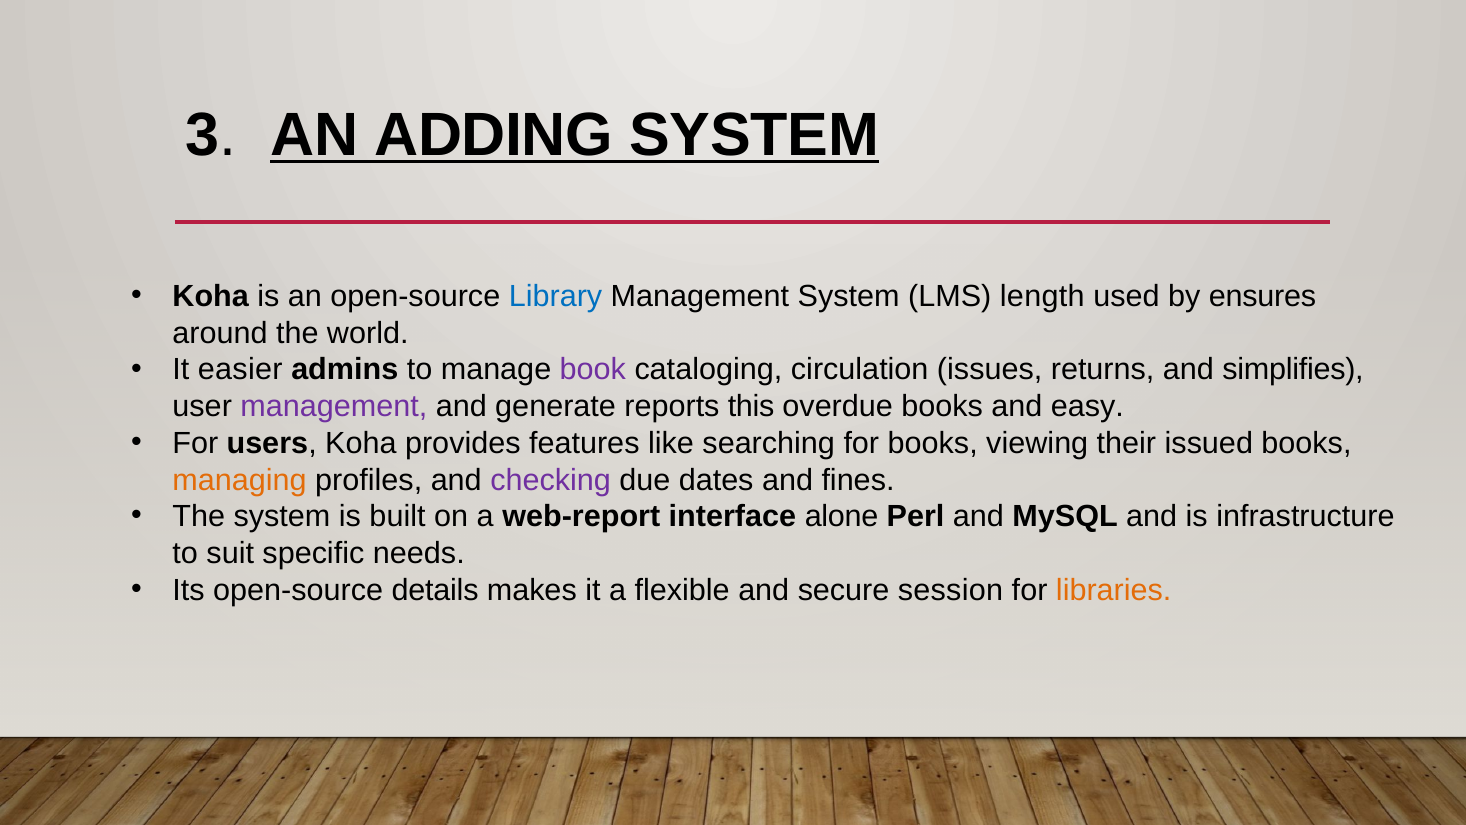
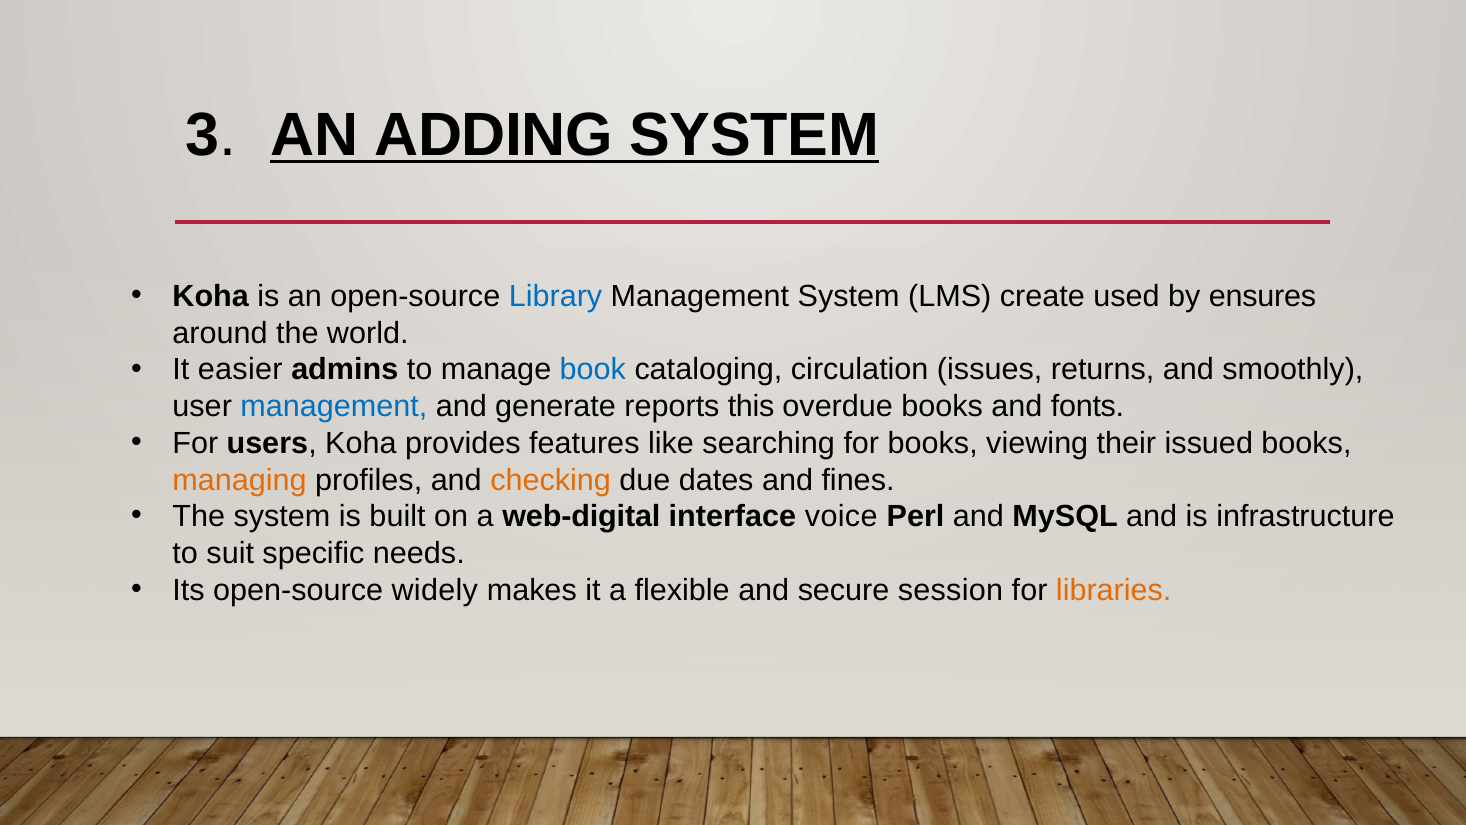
length: length -> create (1042, 296)
book colour: purple -> blue (593, 370)
simplifies: simplifies -> smoothly (1293, 370)
management colour: purple -> blue (334, 406)
easy: easy -> fonts (1088, 406)
checking colour: purple -> orange (551, 480)
web-report: web-report -> web-digital (581, 516)
alone: alone -> voice (841, 516)
details: details -> widely (435, 590)
